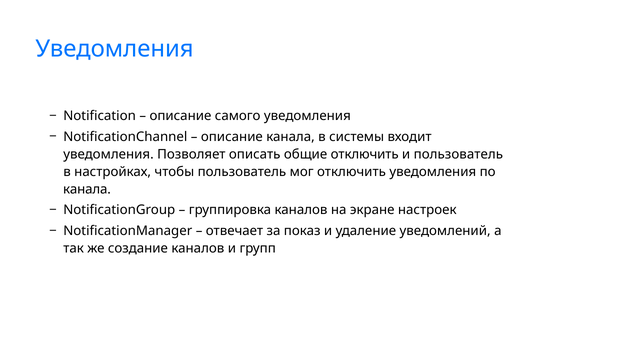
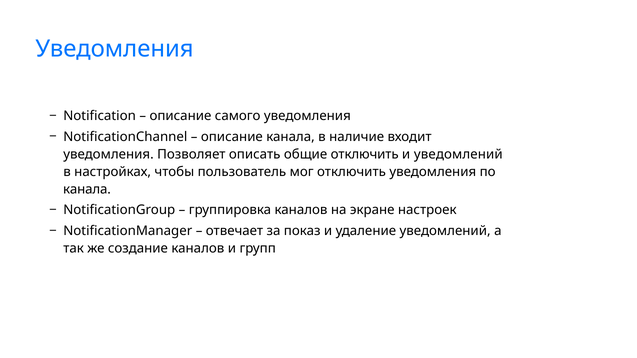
системы: системы -> наличие (357, 137)
и пользователь: пользователь -> уведомлений (458, 154)
